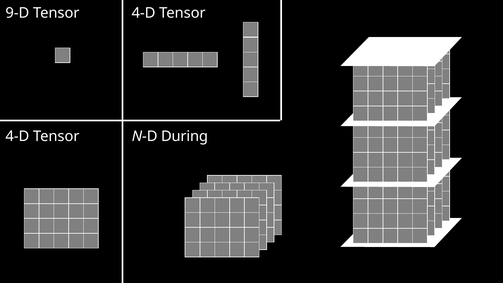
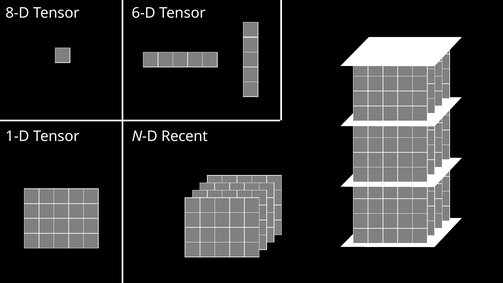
9-D: 9-D -> 8-D (17, 13)
4-D: 4-D -> 6-D (144, 13)
4-D: 4-D -> 1-D (17, 136)
During: During -> Recent (184, 136)
